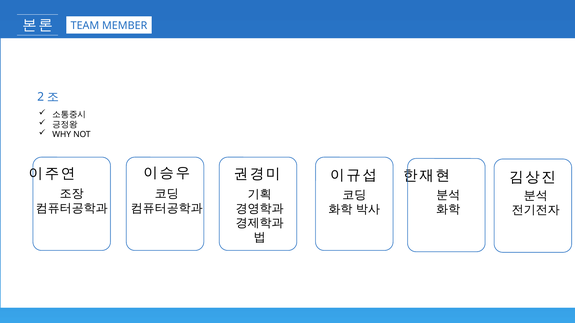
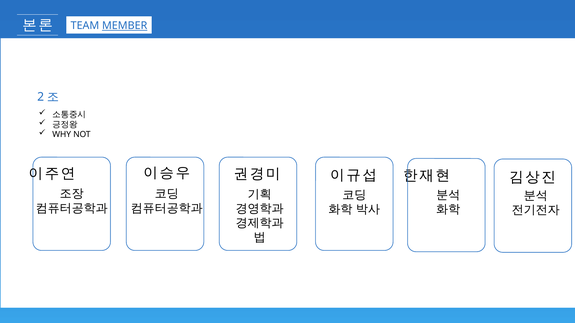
MEMBER underline: none -> present (125, 26)
